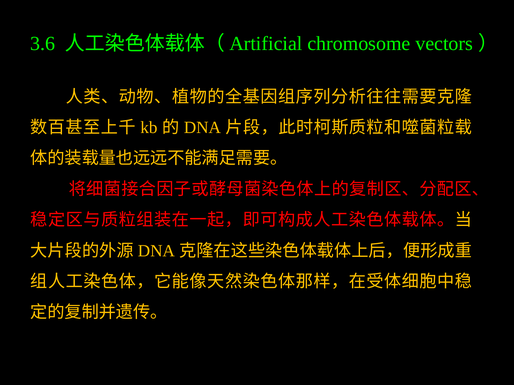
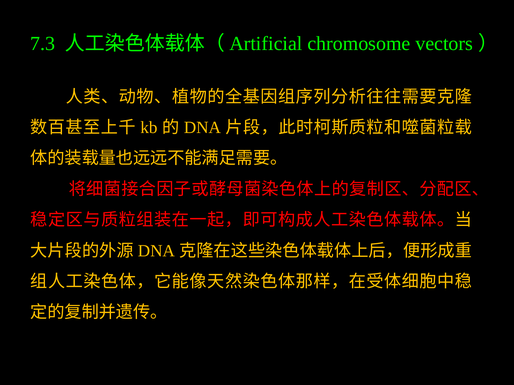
3.6: 3.6 -> 7.3 (43, 44)
